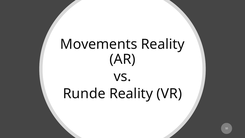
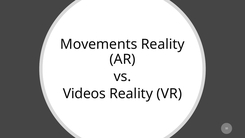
Runde: Runde -> Videos (84, 93)
